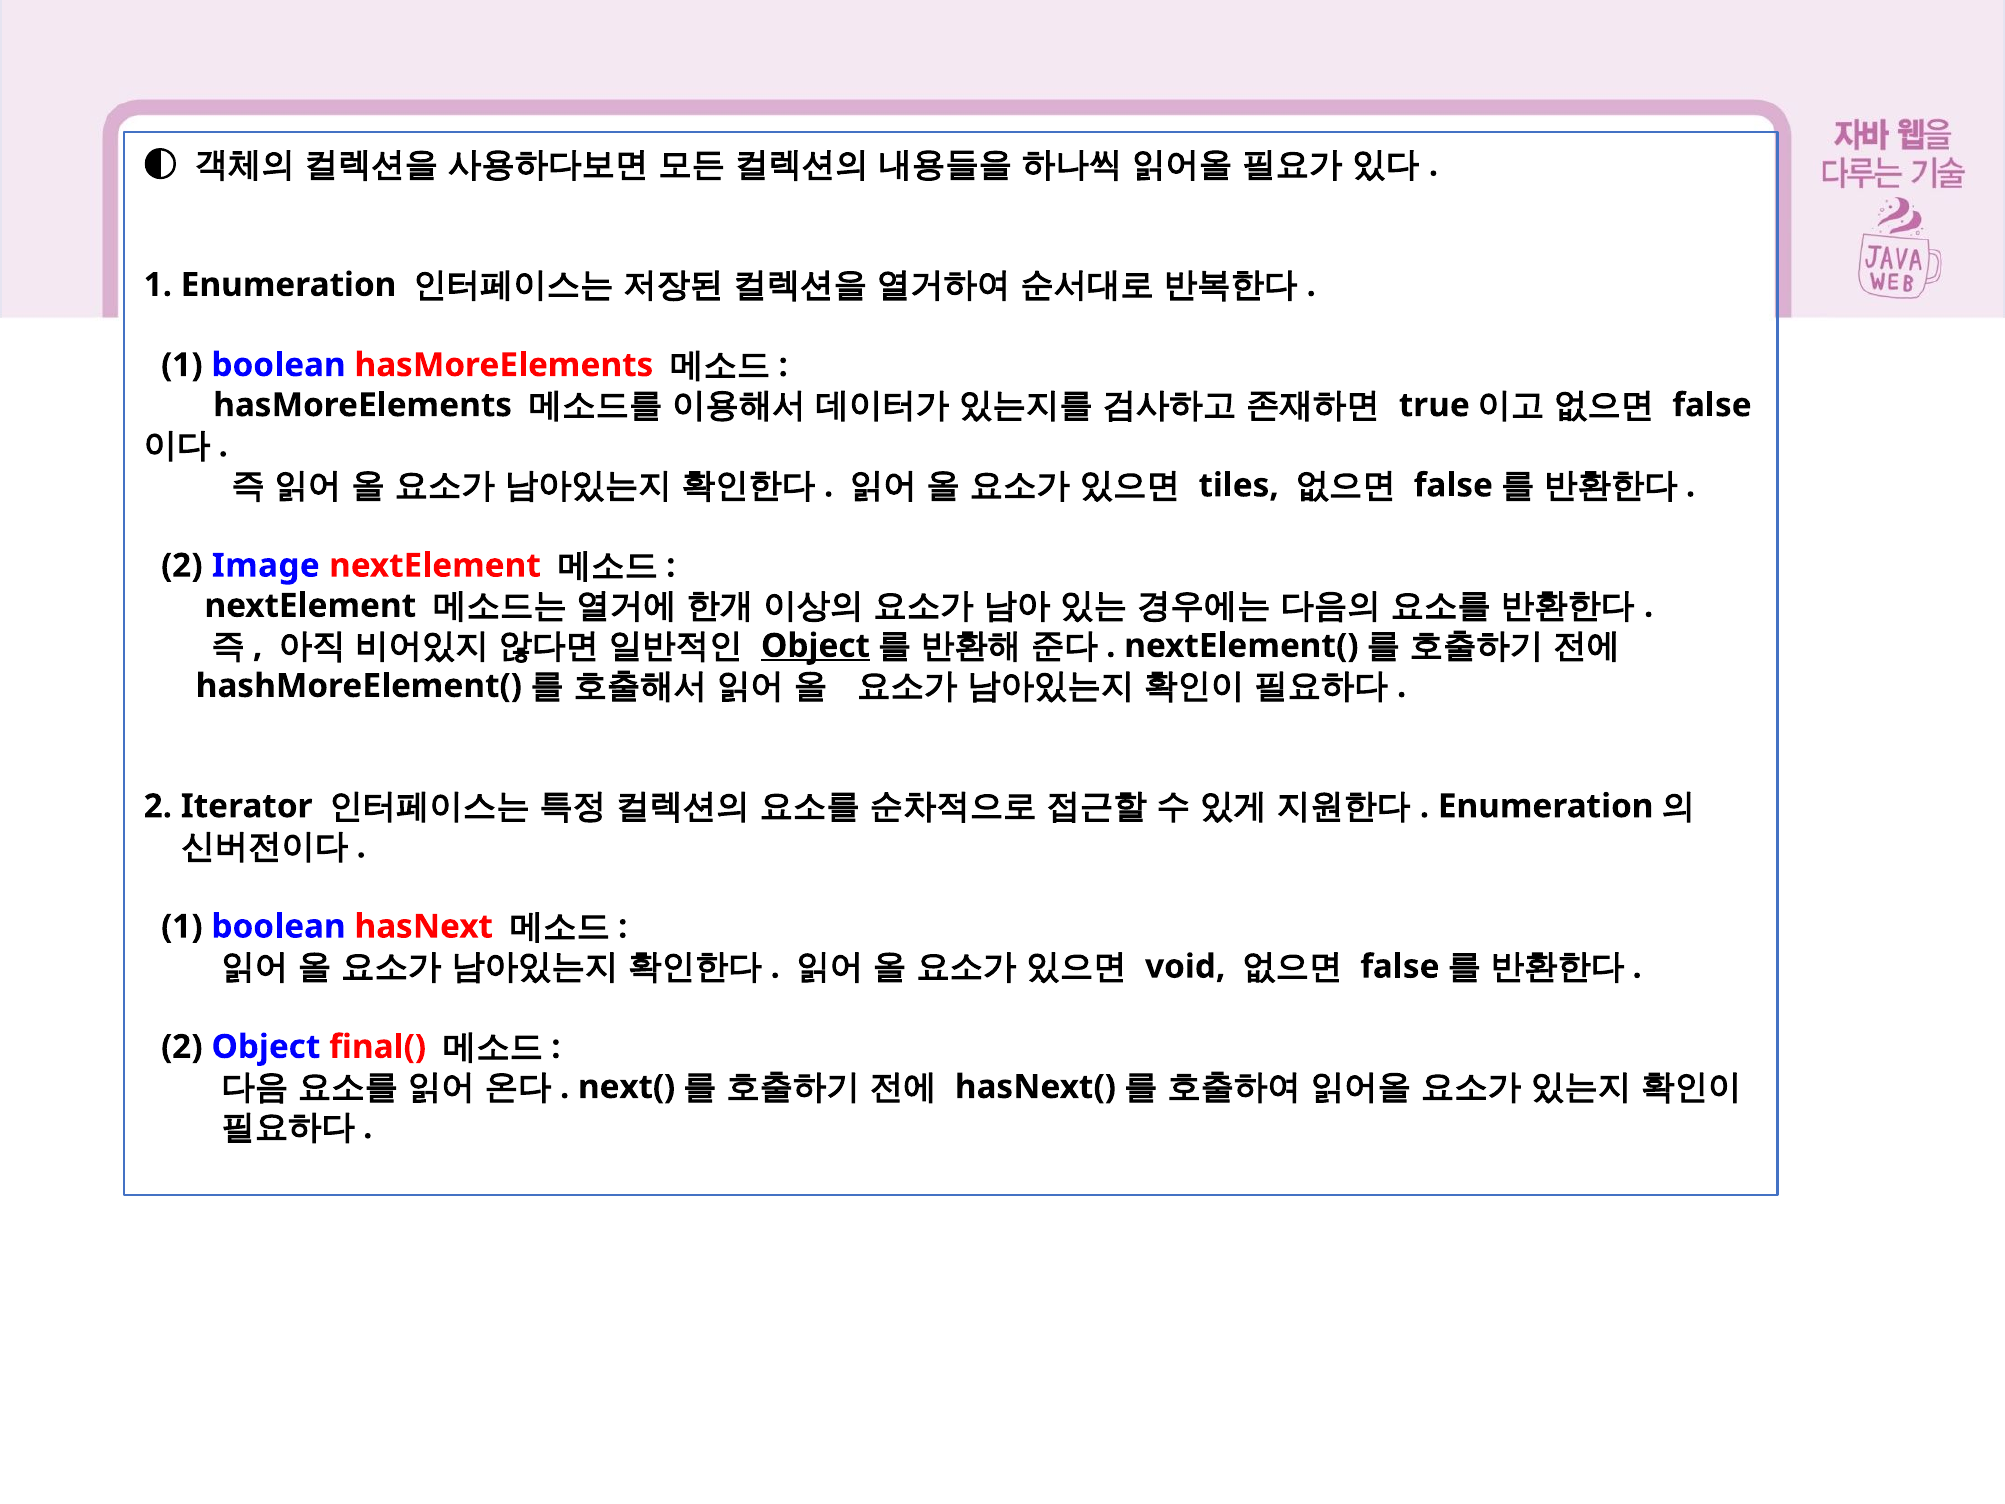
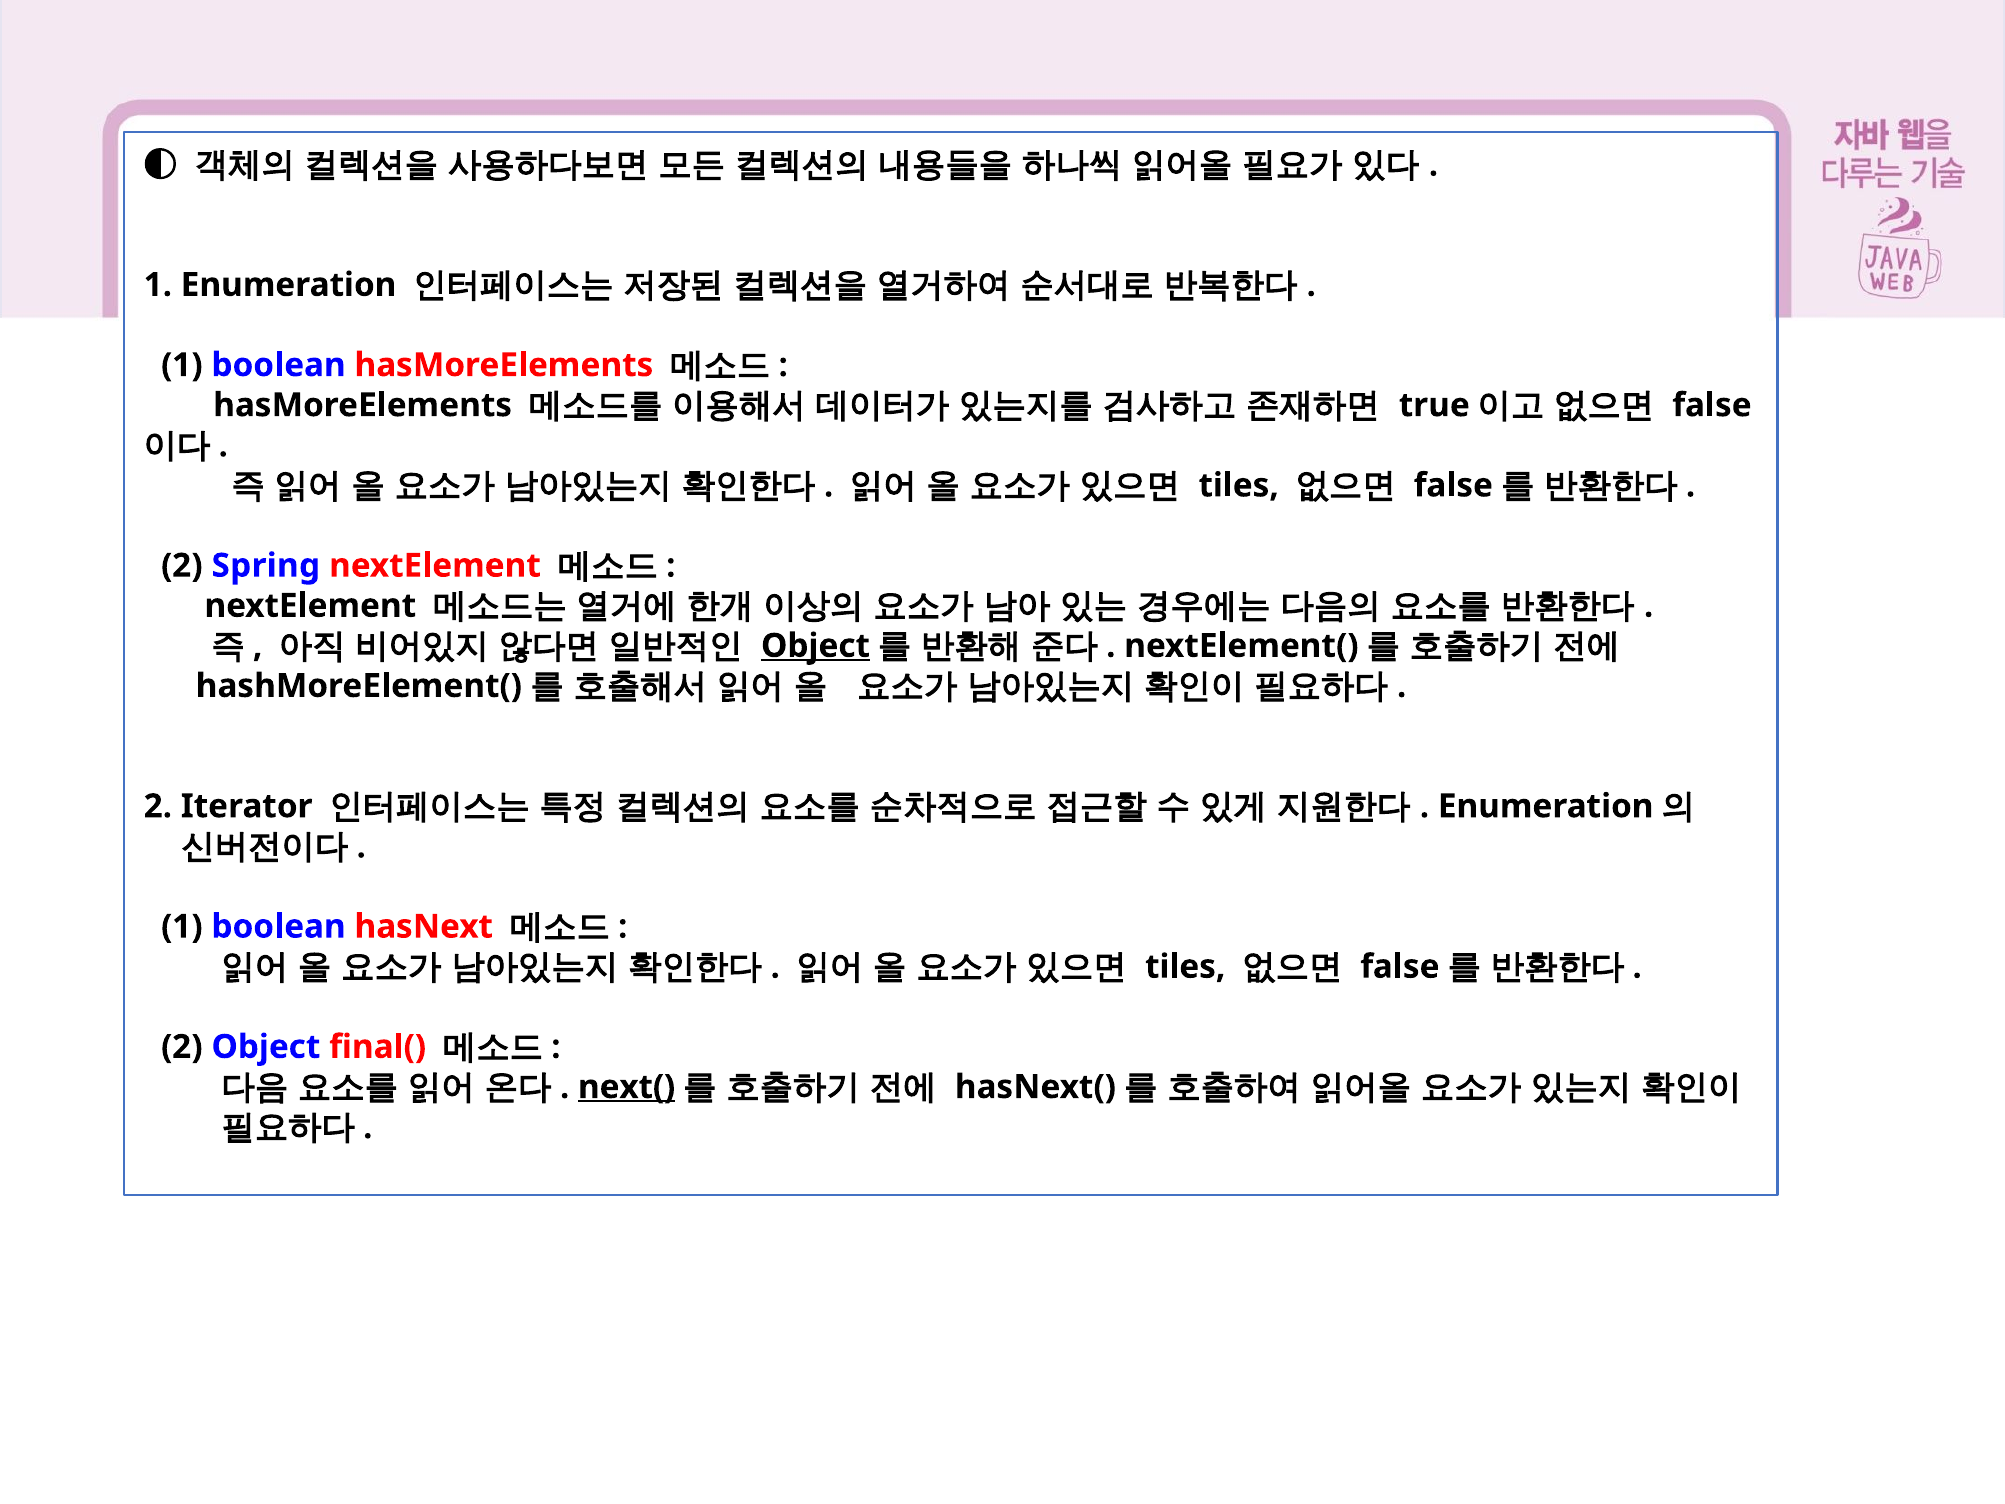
Image: Image -> Spring (266, 566)
void: void -> tiles (1185, 967)
next( underline: none -> present (627, 1087)
